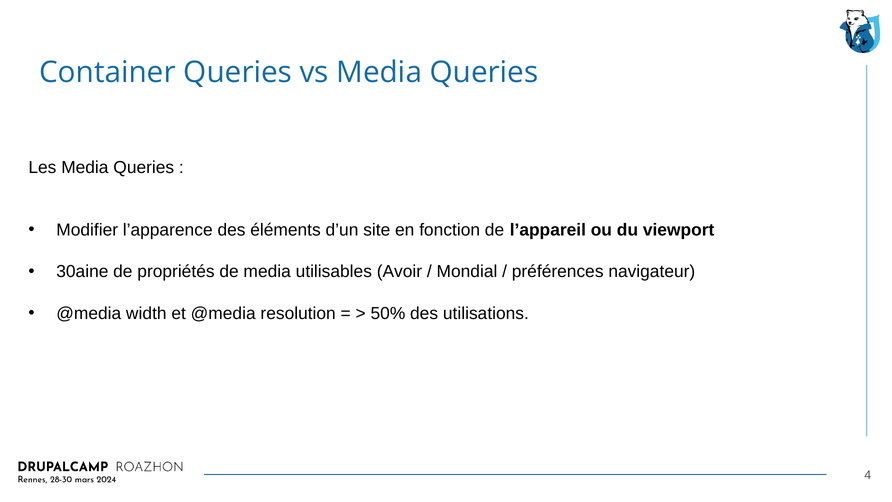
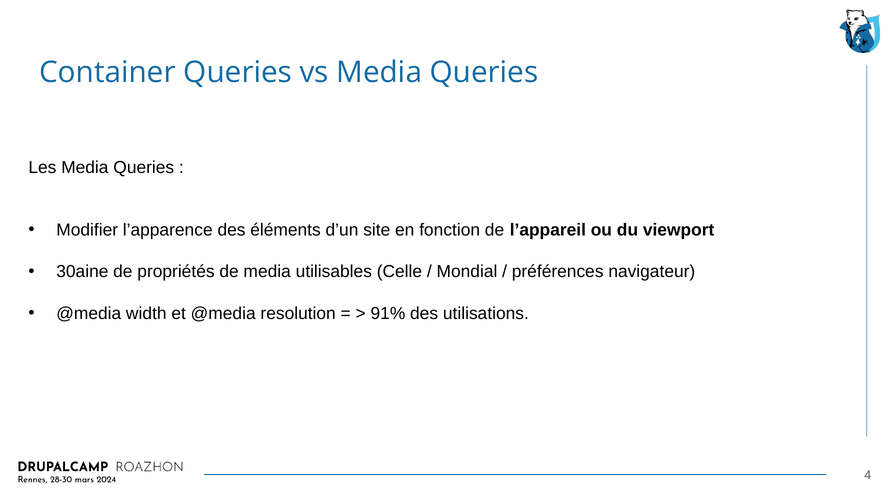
Avoir: Avoir -> Celle (399, 272)
50%: 50% -> 91% (388, 313)
